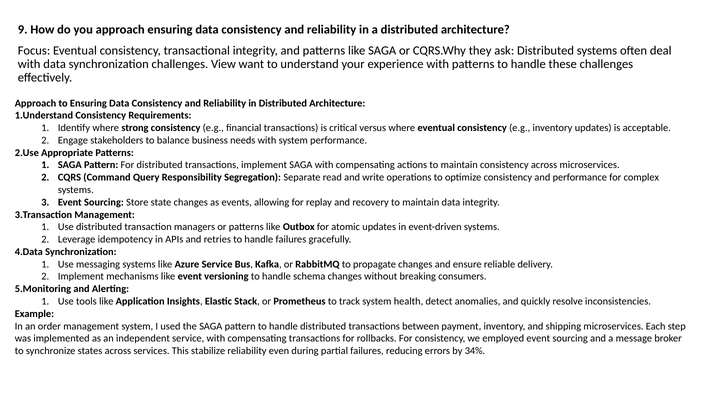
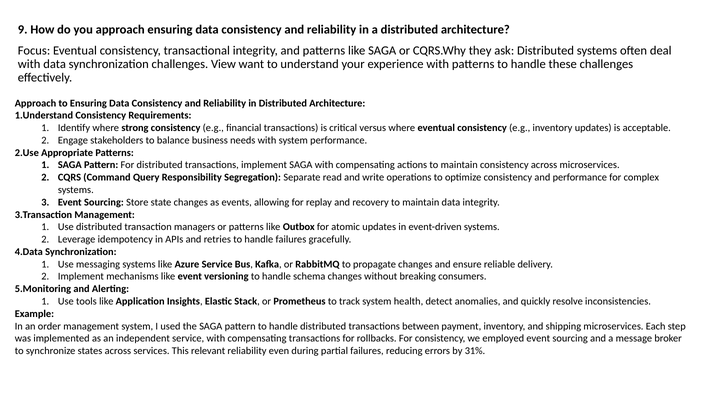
stabilize: stabilize -> relevant (208, 351)
34%: 34% -> 31% (475, 351)
